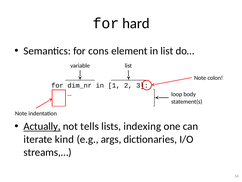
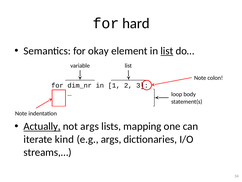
cons: cons -> okay (98, 51)
list underline: none -> present (167, 51)
not tells: tells -> args (90, 126)
indexing: indexing -> mapping (142, 126)
